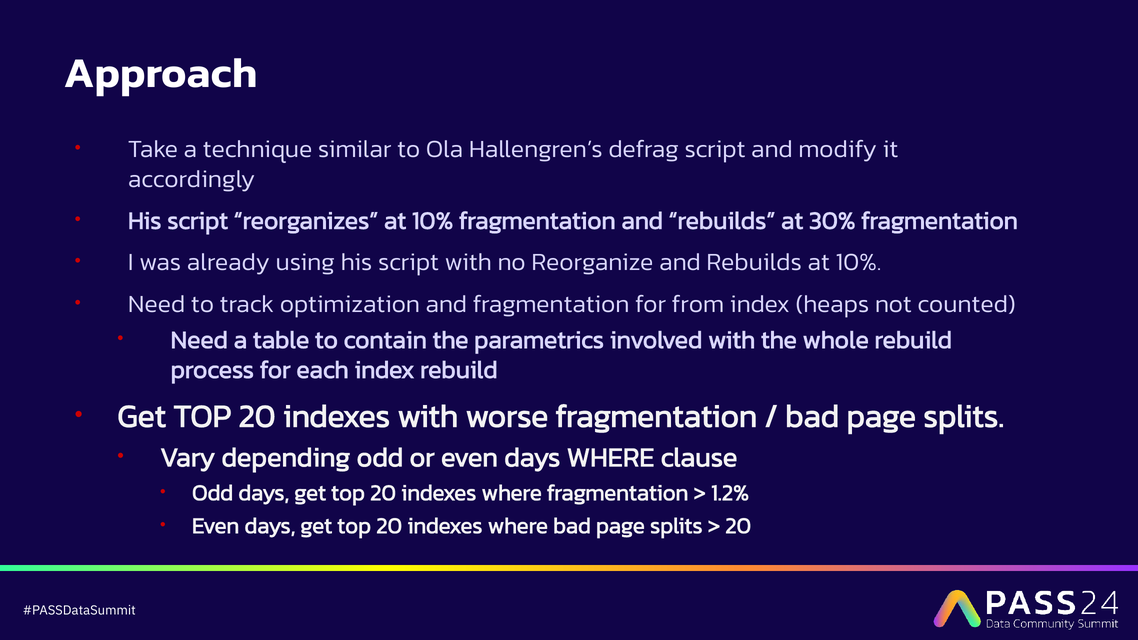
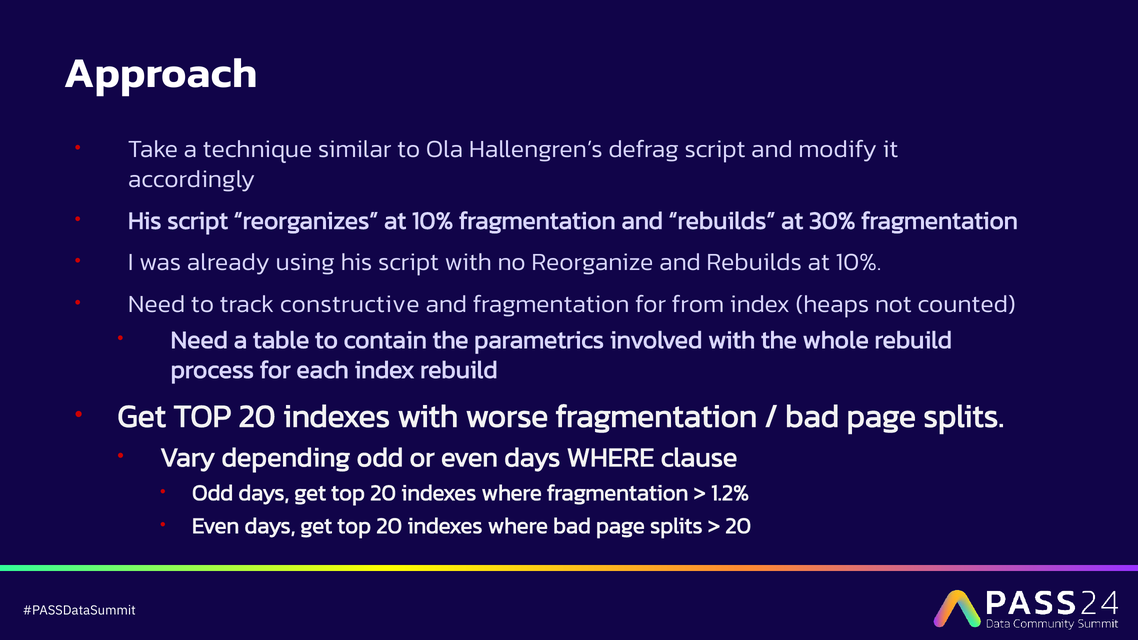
optimization: optimization -> constructive (350, 304)
